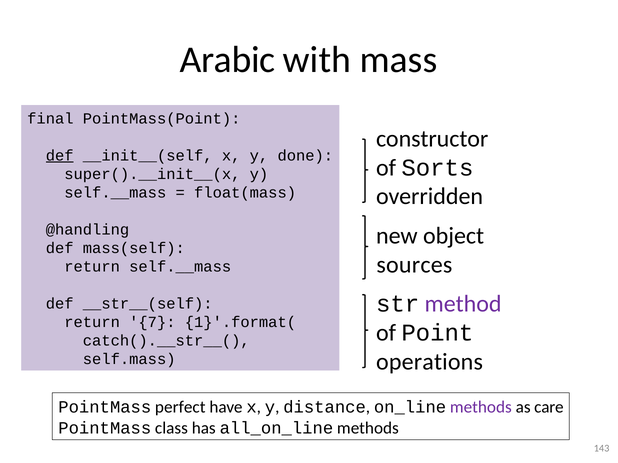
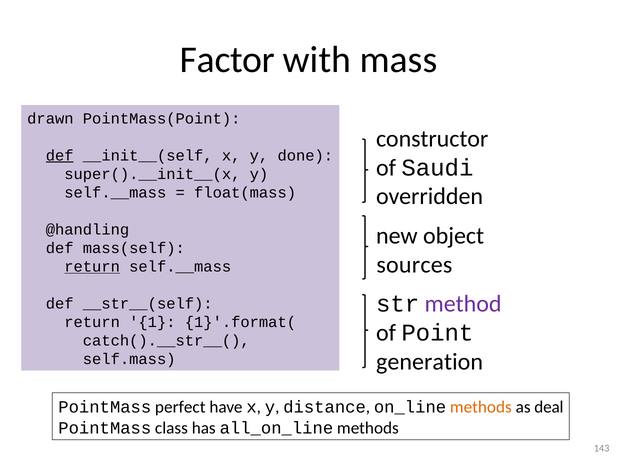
Arabic: Arabic -> Factor (228, 60)
final: final -> drawn (50, 119)
Sorts: Sorts -> Saudi (437, 168)
return underline: none -> present (92, 267)
7: 7 -> 1 (152, 323)
operations: operations -> generation (430, 362)
methods colour: purple -> orange (481, 408)
care: care -> deal (549, 408)
